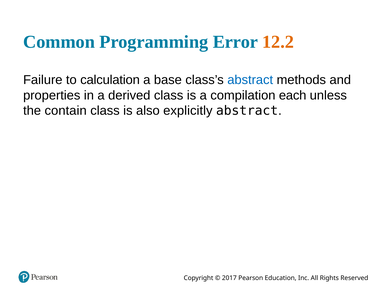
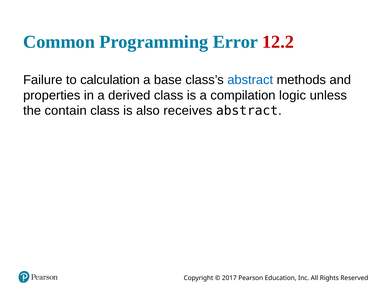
12.2 colour: orange -> red (278, 42)
each: each -> logic (293, 95)
explicitly: explicitly -> receives (188, 111)
